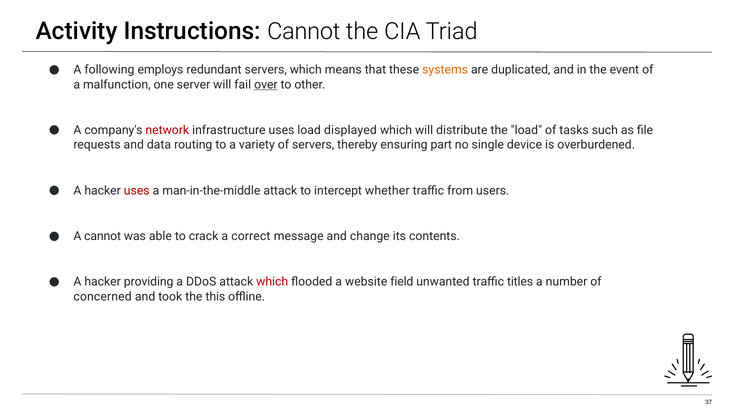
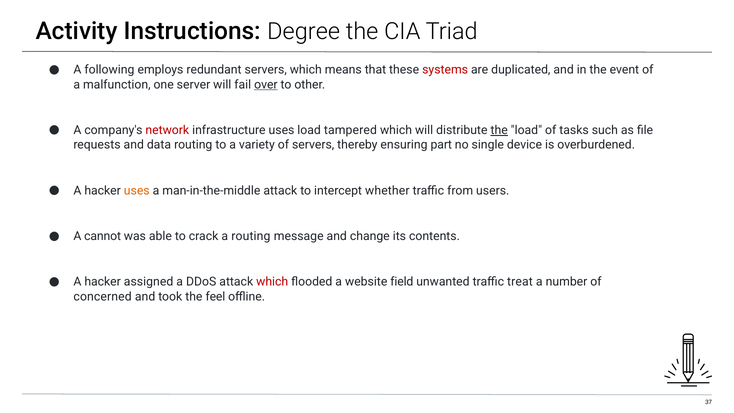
Instructions Cannot: Cannot -> Degree (304, 31)
systems colour: orange -> red (445, 70)
displayed: displayed -> tampered (350, 130)
the underline: none -> present (499, 130)
uses colour: red -> orange (137, 190)
a correct: correct -> routing (251, 236)
providing: providing -> assigned (149, 282)
titles: titles -> treat (520, 282)
this: this -> feel (215, 296)
